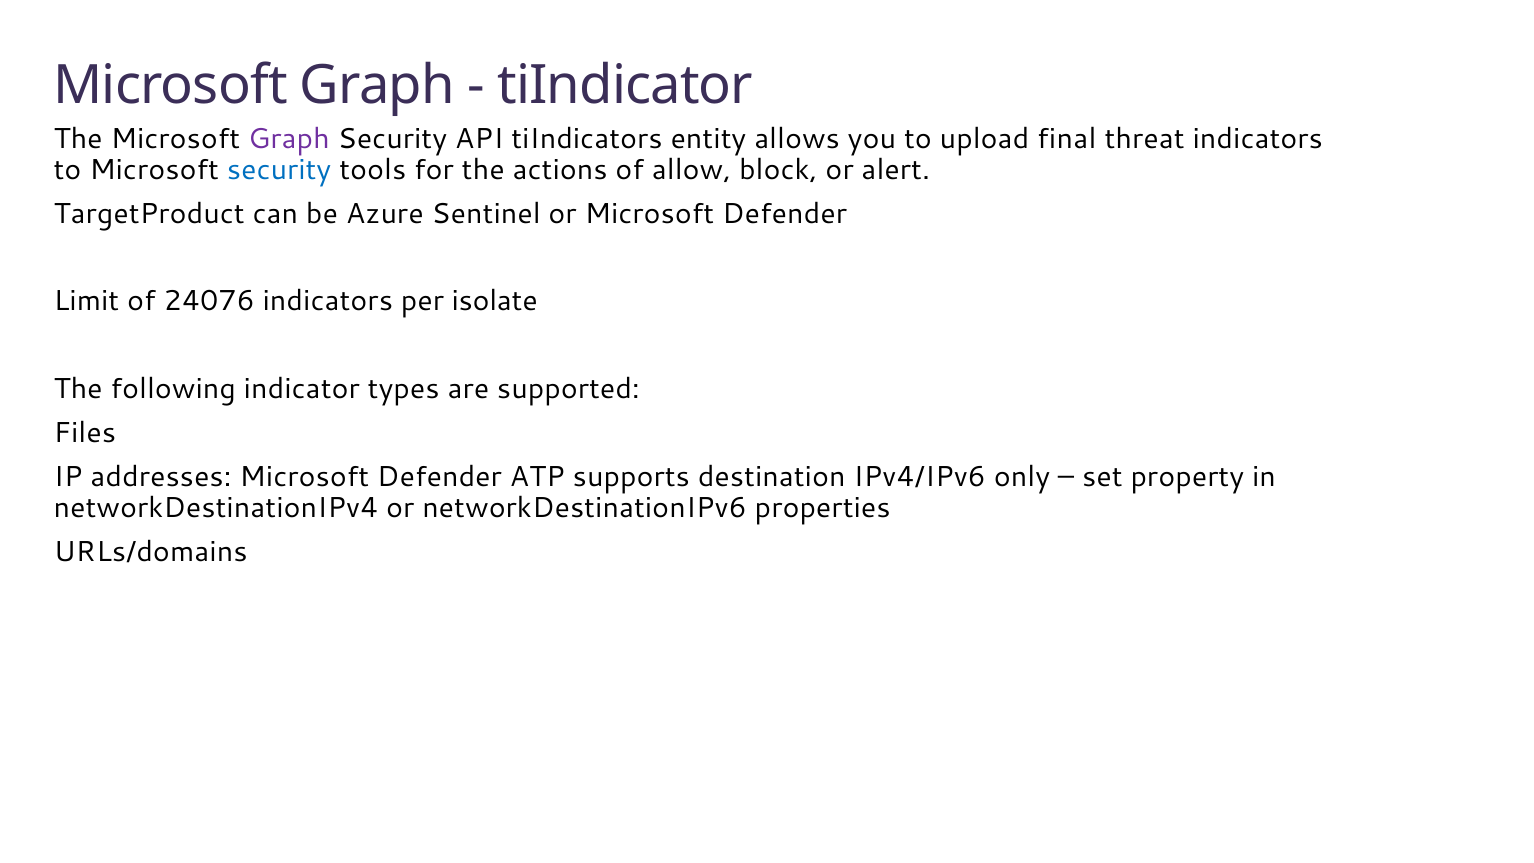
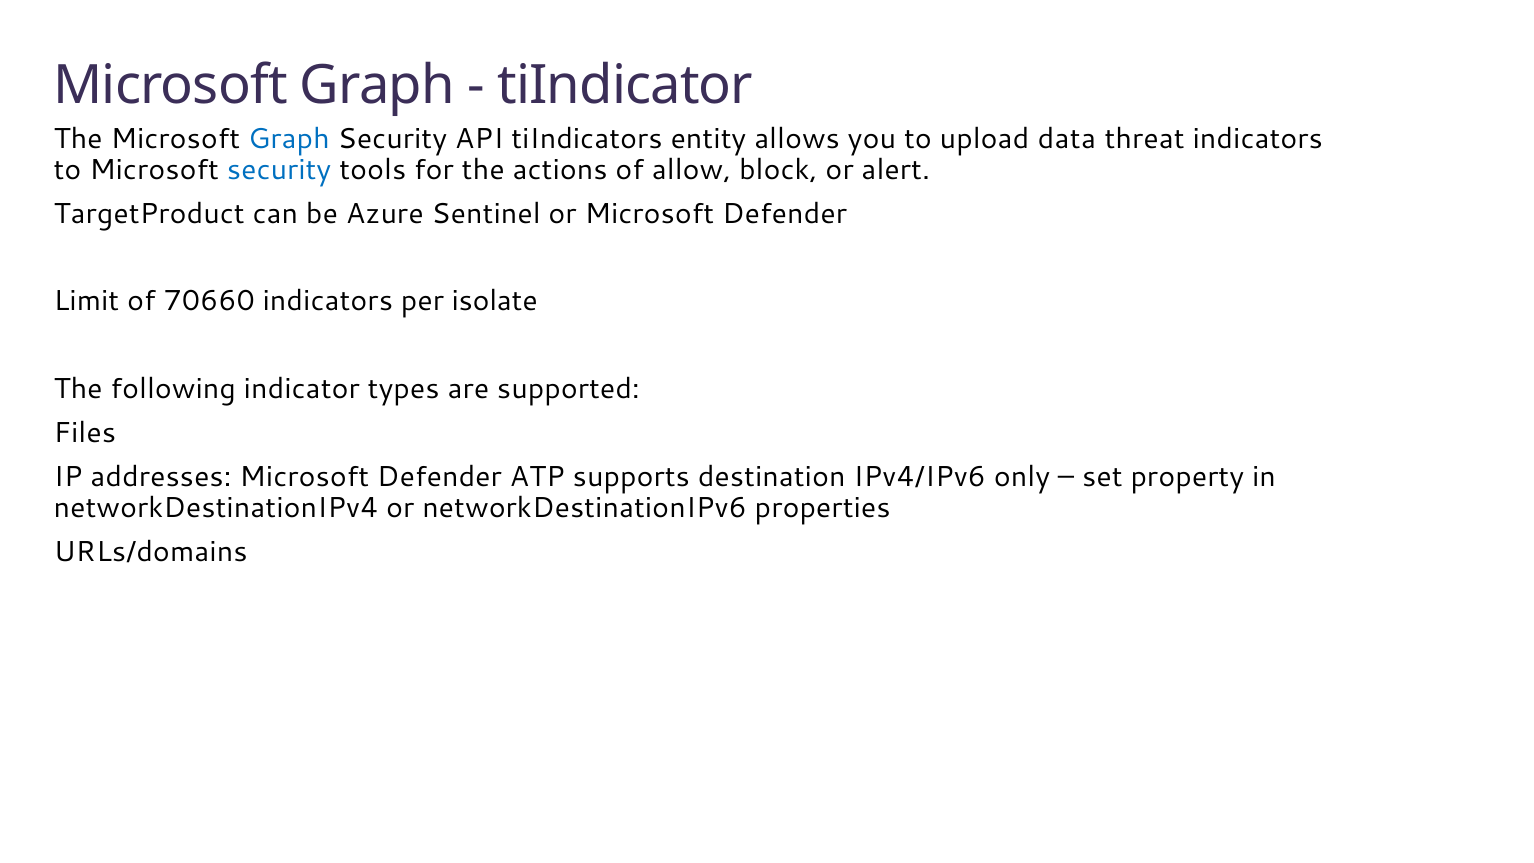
Graph colour: purple -> blue (289, 139)
final: final -> data (1067, 139)
24076: 24076 -> 70660 (209, 301)
